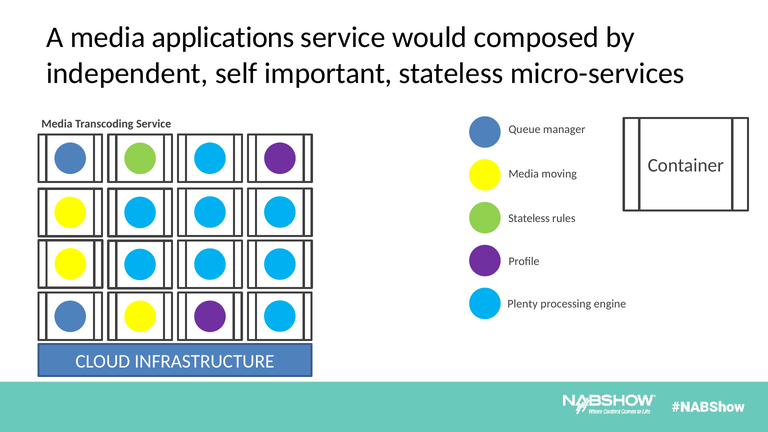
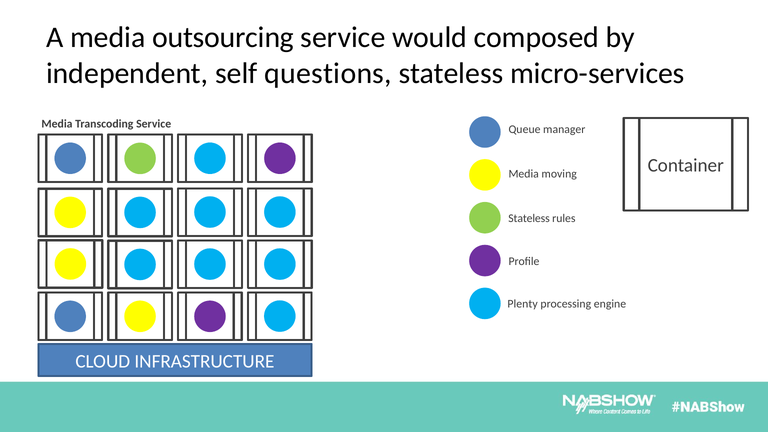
applications: applications -> outsourcing (223, 37)
important: important -> questions (328, 73)
